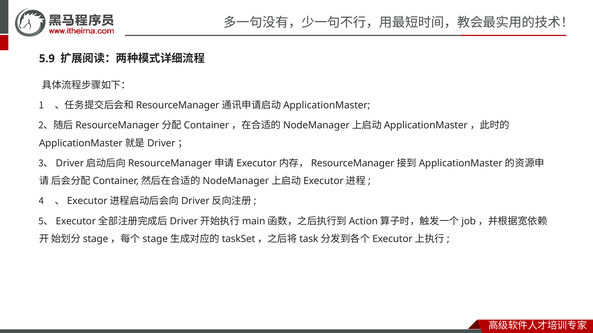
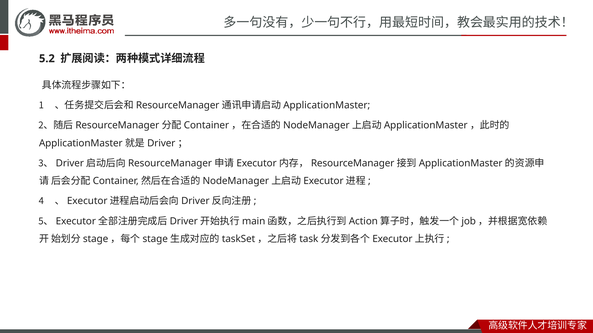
5.9: 5.9 -> 5.2 (47, 59)
